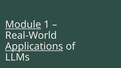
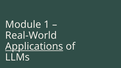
Module underline: present -> none (23, 25)
